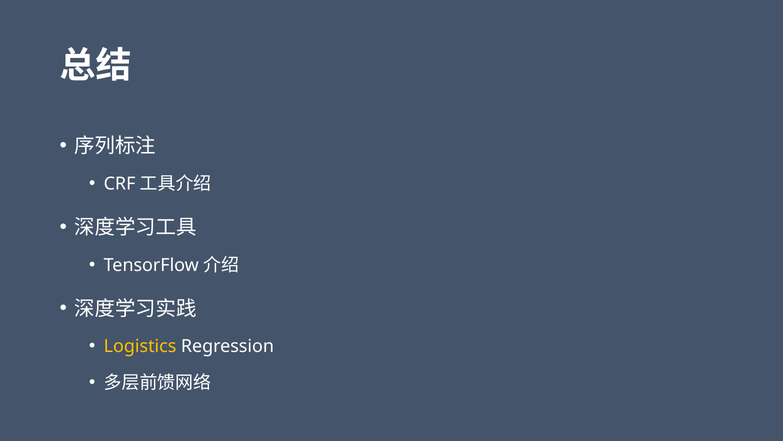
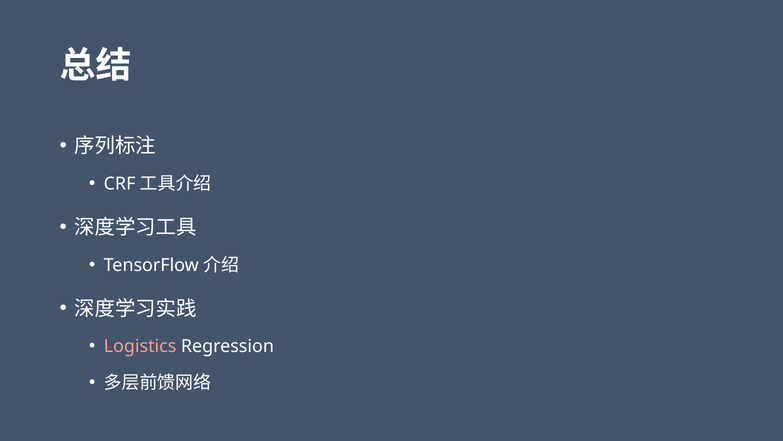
Logistics colour: yellow -> pink (140, 346)
